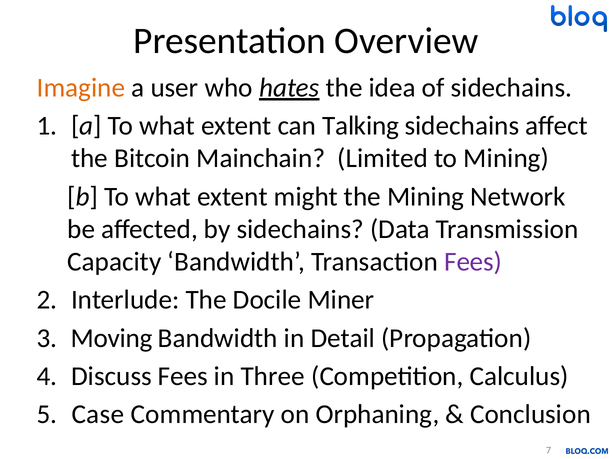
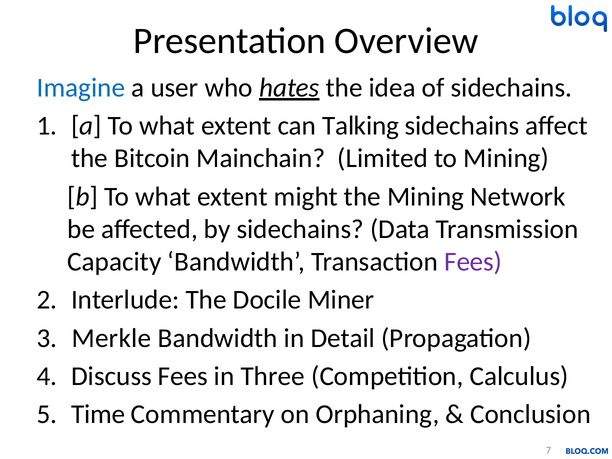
Imagine colour: orange -> blue (81, 88)
Moving: Moving -> Merkle (111, 338)
Case: Case -> Time (98, 414)
